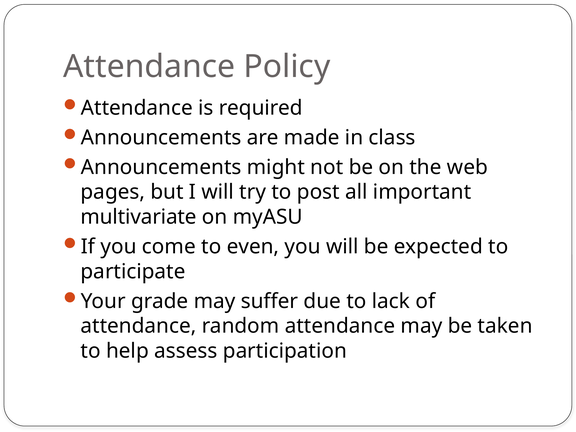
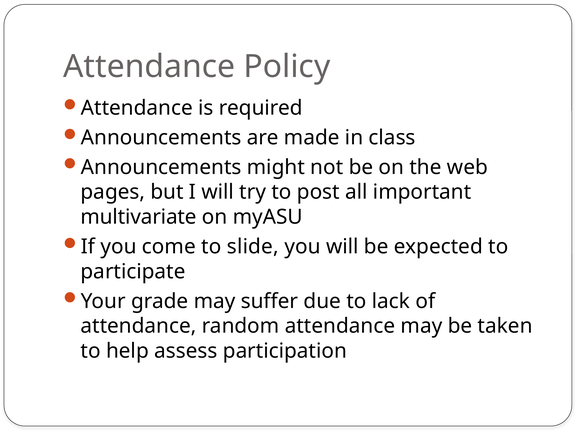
even: even -> slide (253, 247)
